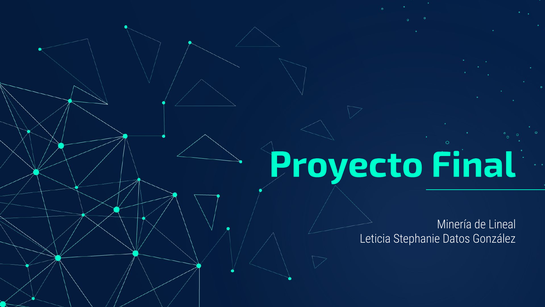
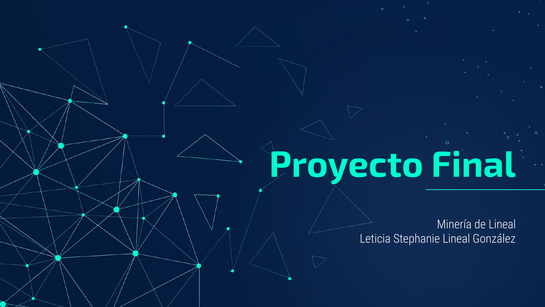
Stephanie Datos: Datos -> Lineal (456, 239)
